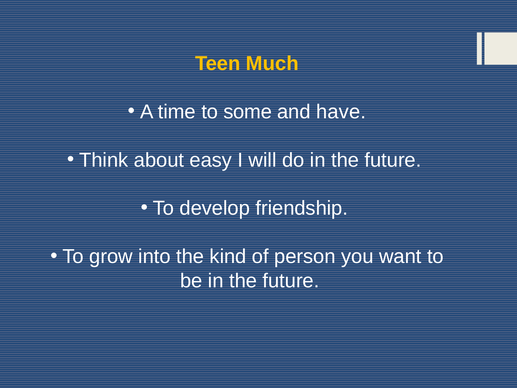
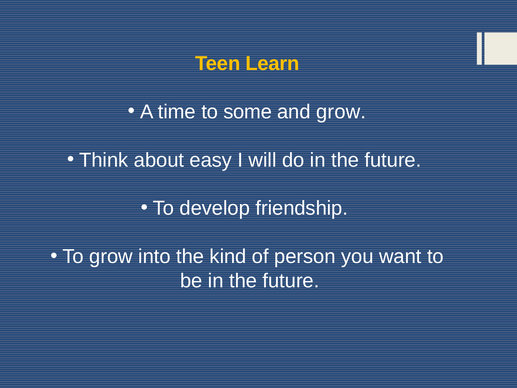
Much: Much -> Learn (272, 63)
and have: have -> grow (341, 112)
